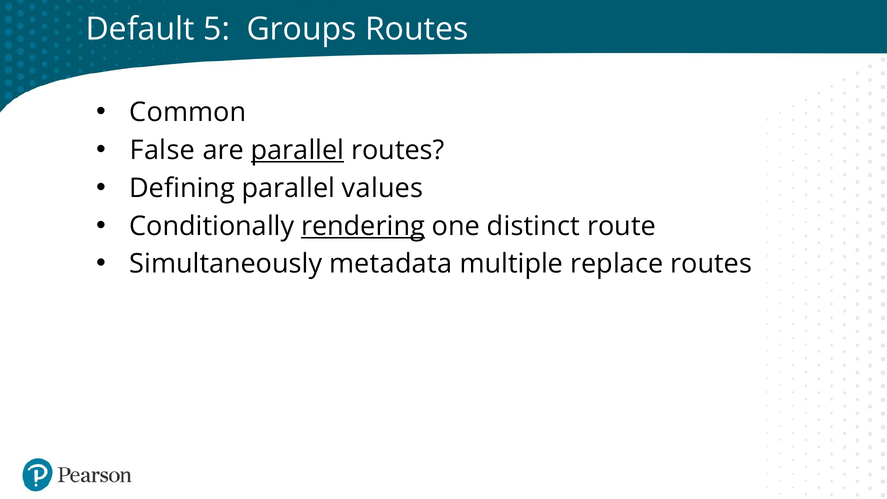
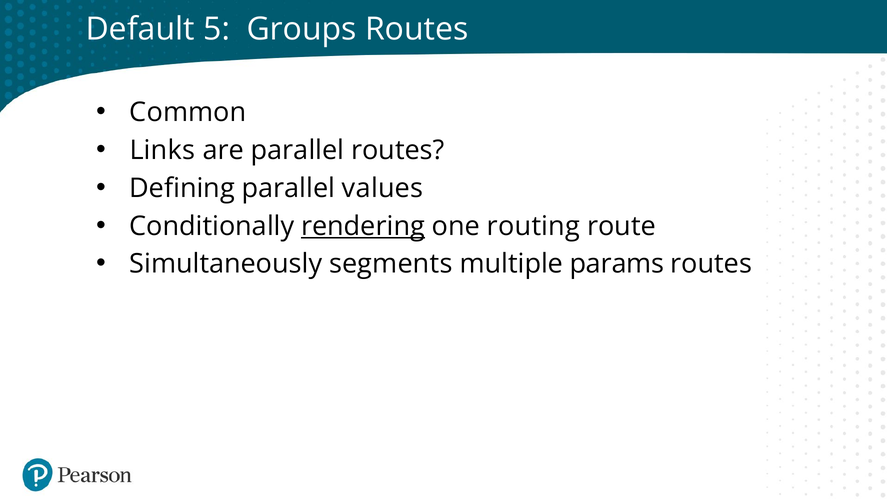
False: False -> Links (162, 150)
parallel underline: present -> none (298, 150)
distinct: distinct -> routing (533, 226)
metadata: metadata -> segments (391, 264)
replace: replace -> params (617, 264)
